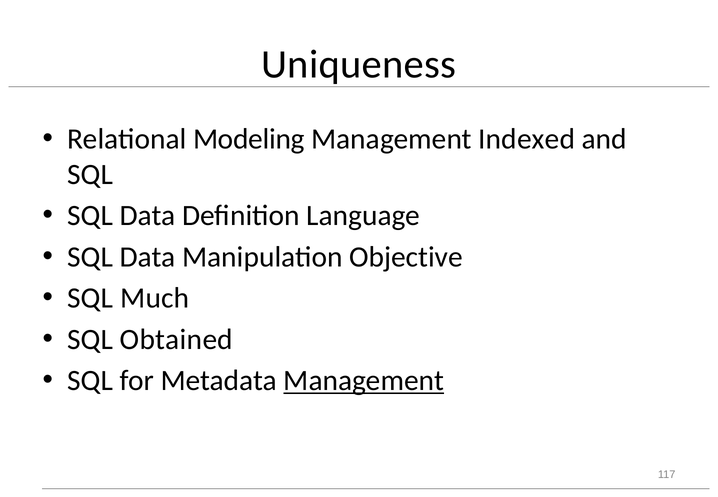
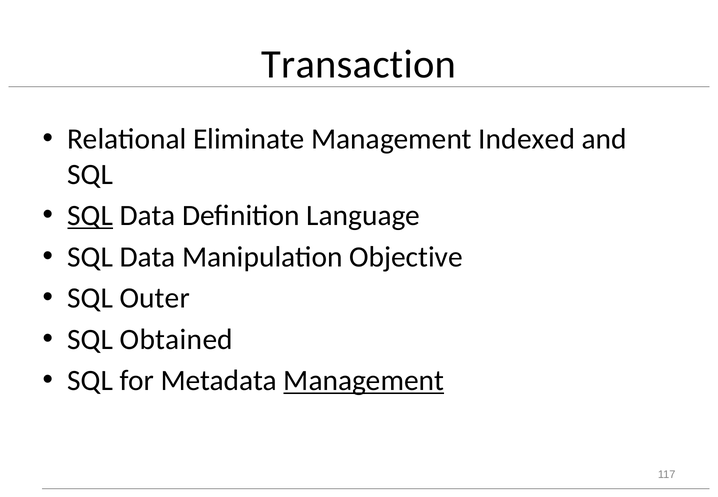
Uniqueness: Uniqueness -> Transaction (359, 64)
Modeling: Modeling -> Eliminate (249, 139)
SQL underline: none -> present (90, 216)
Much: Much -> Outer (155, 298)
